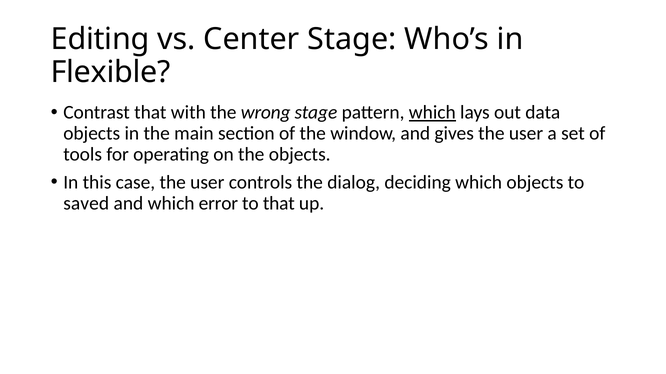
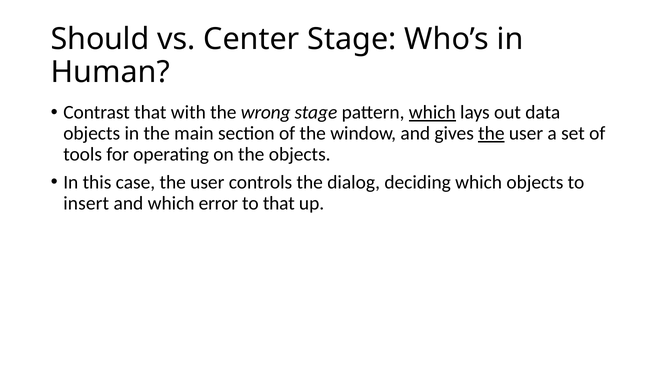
Editing: Editing -> Should (100, 39)
Flexible: Flexible -> Human (110, 72)
the underline: none -> present (491, 134)
saved: saved -> insert (86, 203)
